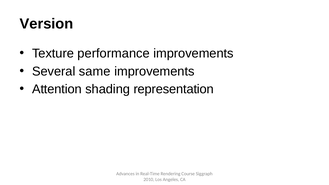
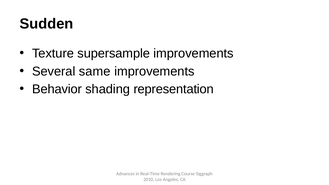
Version: Version -> Sudden (47, 24)
performance: performance -> supersample (114, 53)
Attention: Attention -> Behavior (57, 89)
